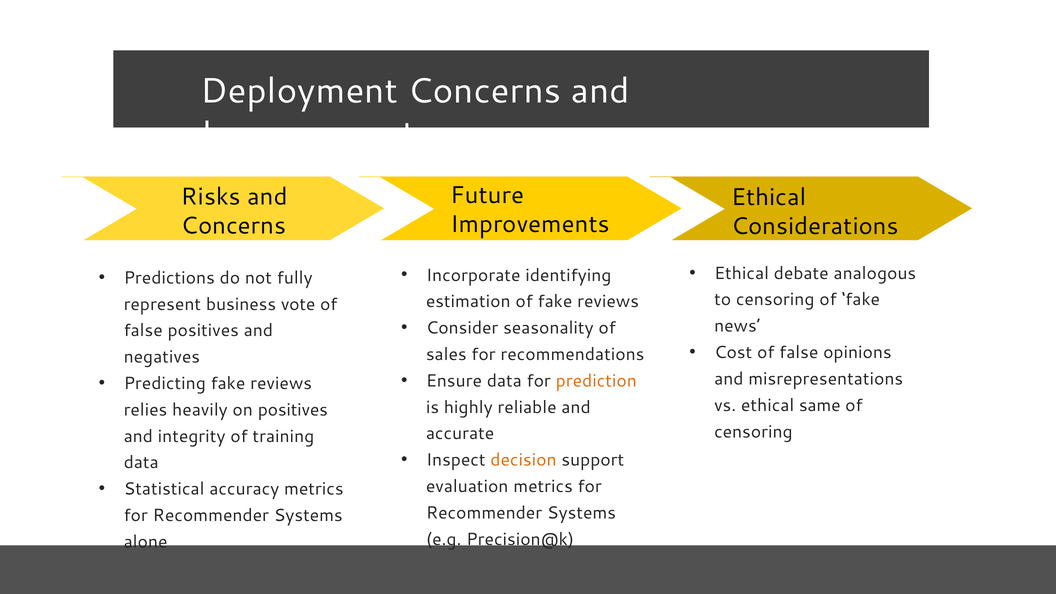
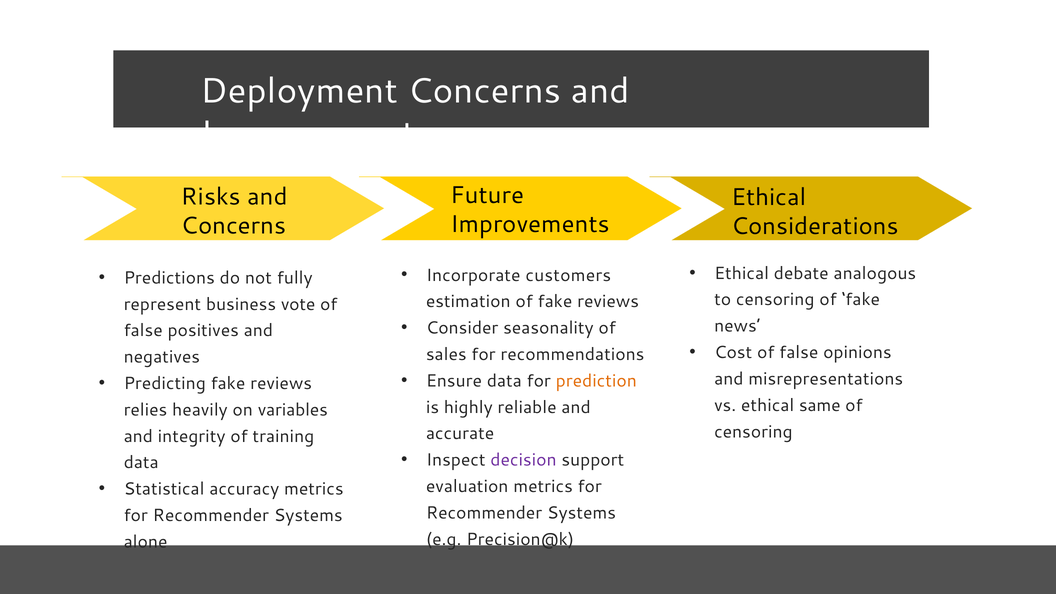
identifying: identifying -> customers (568, 275)
on positives: positives -> variables (293, 410)
decision colour: orange -> purple (523, 460)
